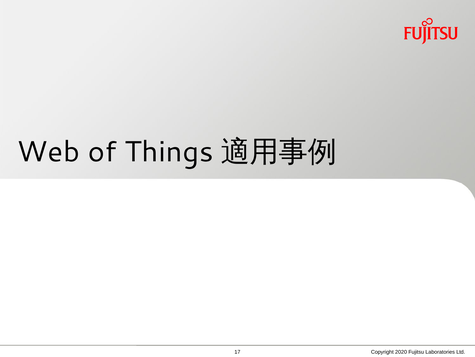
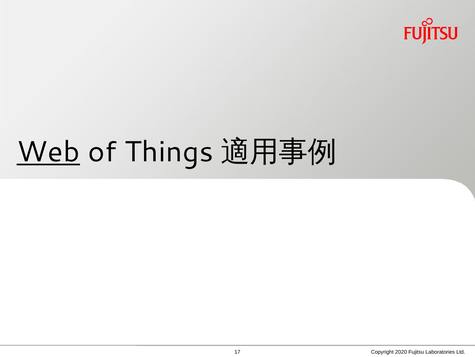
Web underline: none -> present (48, 152)
